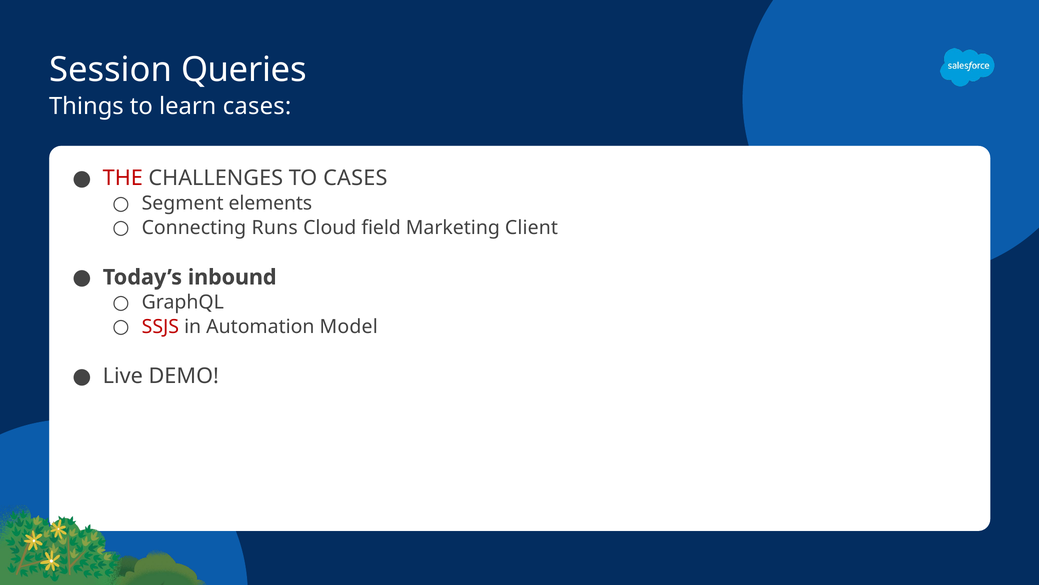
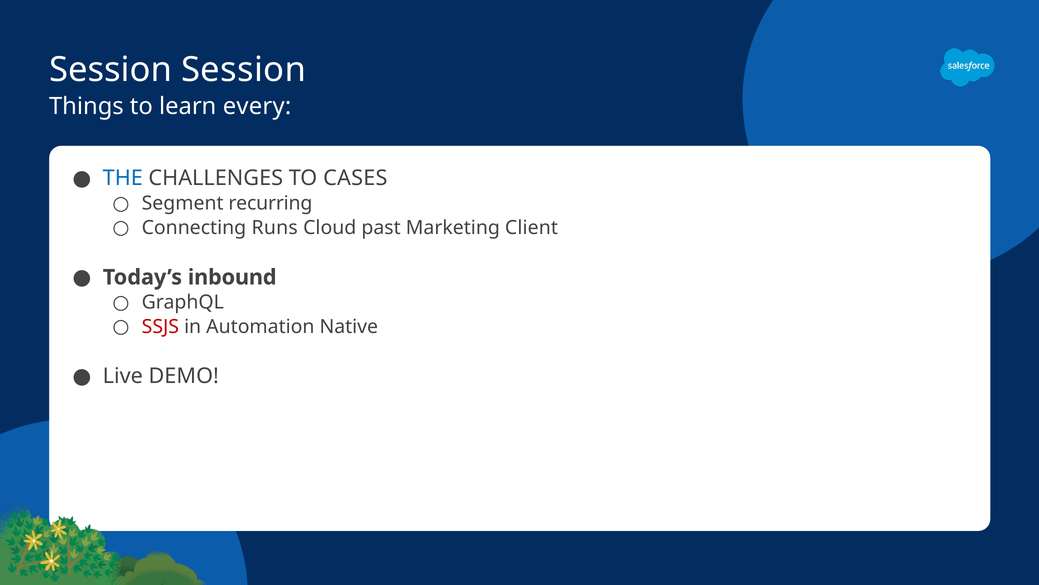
Session Queries: Queries -> Session (244, 70)
learn cases: cases -> every (257, 106)
THE colour: red -> blue (123, 178)
elements: elements -> recurring (270, 203)
field: field -> past (381, 227)
Model: Model -> Native (349, 326)
